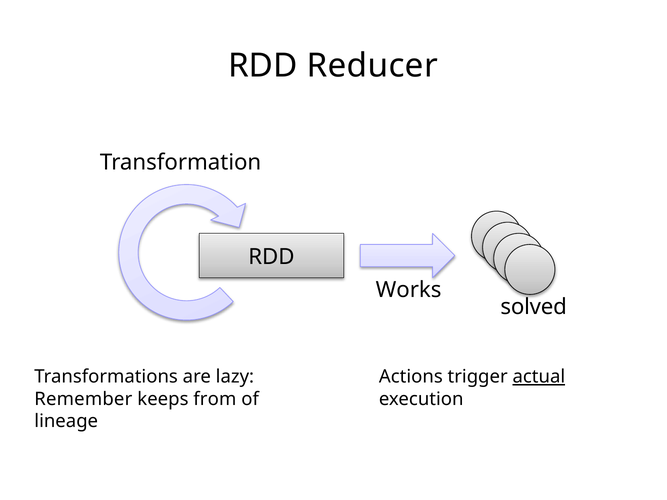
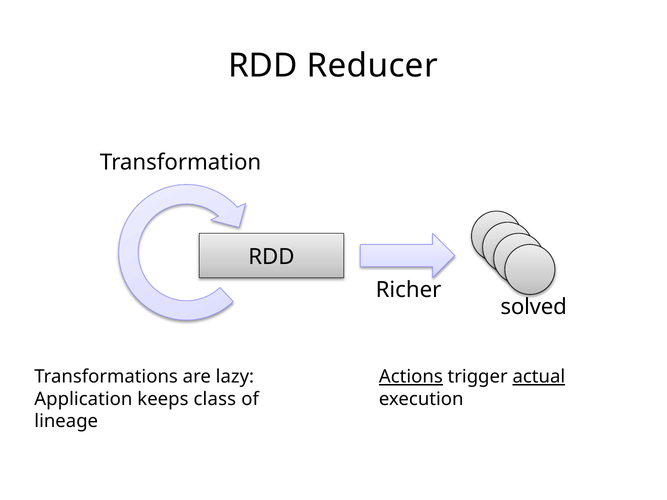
Works: Works -> Richer (409, 290)
Actions underline: none -> present (411, 377)
Remember: Remember -> Application (83, 399)
from: from -> class (215, 399)
